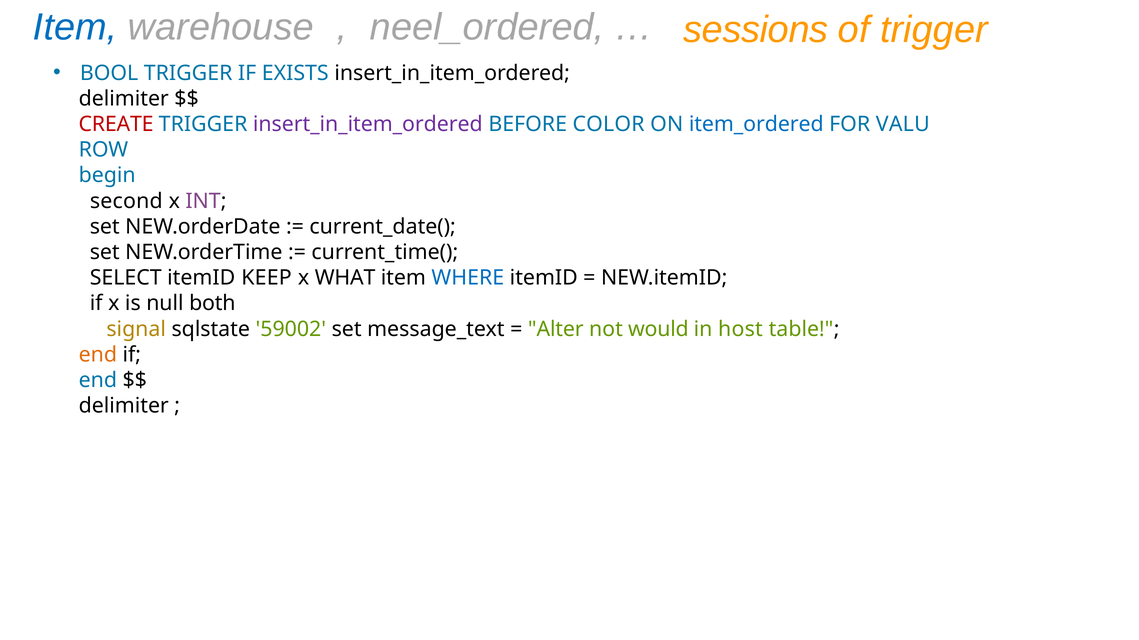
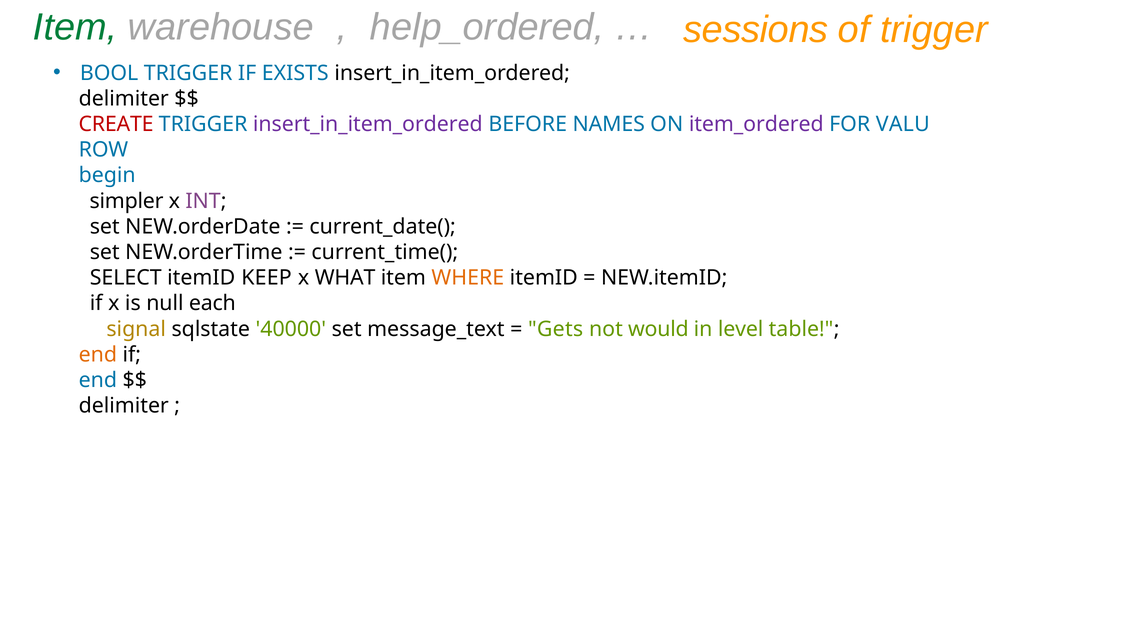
Item colour: blue -> green (75, 27)
neel_ordered: neel_ordered -> help_ordered (487, 27)
COLOR: COLOR -> NAMES (609, 124)
item_ordered colour: blue -> purple (756, 124)
second: second -> simpler (127, 201)
WHERE colour: blue -> orange (468, 278)
both: both -> each (212, 304)
59002: 59002 -> 40000 (291, 329)
Alter: Alter -> Gets (556, 329)
host: host -> level (741, 329)
